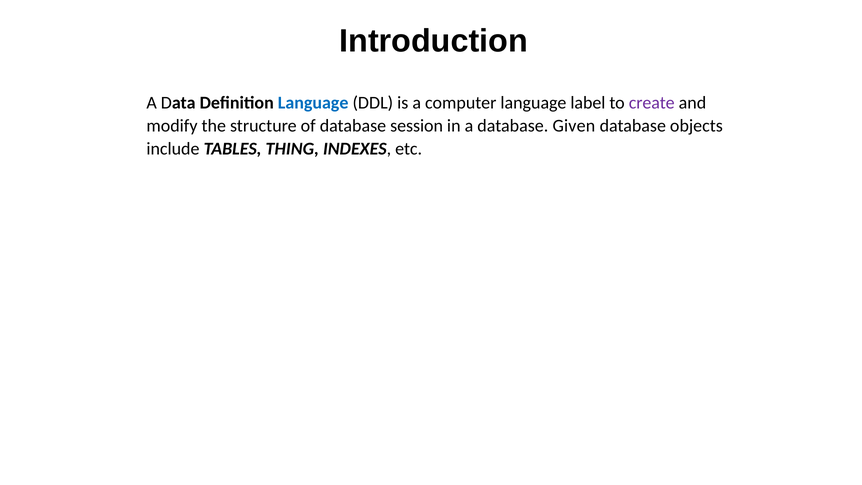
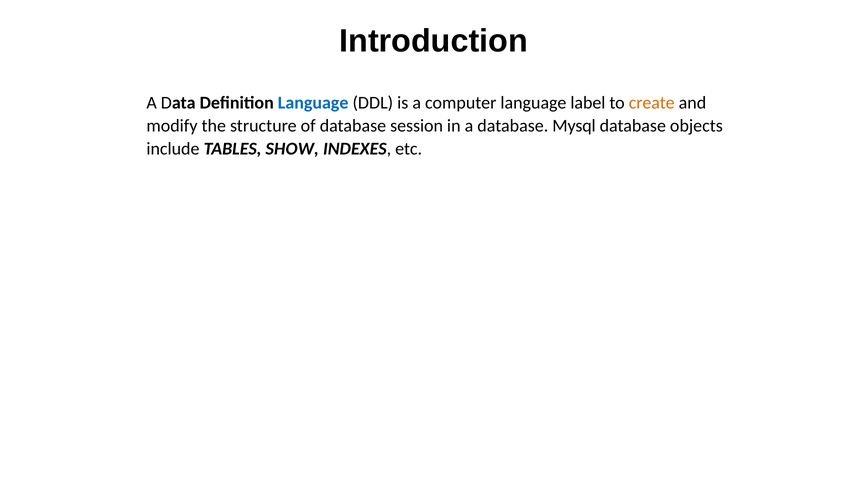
create colour: purple -> orange (652, 103)
Given: Given -> Mysql (574, 126)
THING: THING -> SHOW (292, 149)
